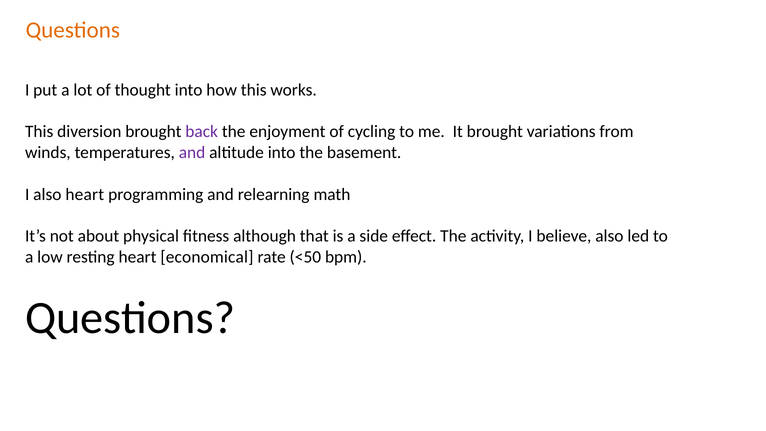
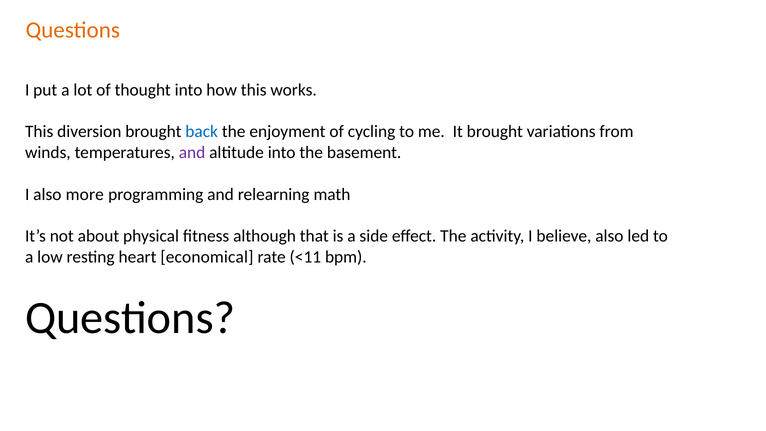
back colour: purple -> blue (202, 132)
also heart: heart -> more (85, 194)
<50: <50 -> <11 (305, 257)
